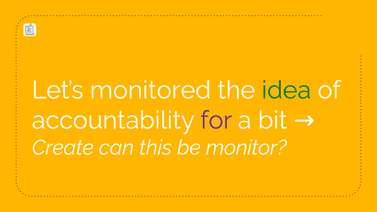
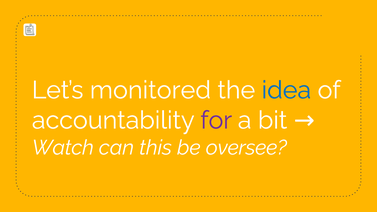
idea colour: green -> blue (286, 90)
Create: Create -> Watch (63, 148)
monitor: monitor -> oversee (246, 148)
